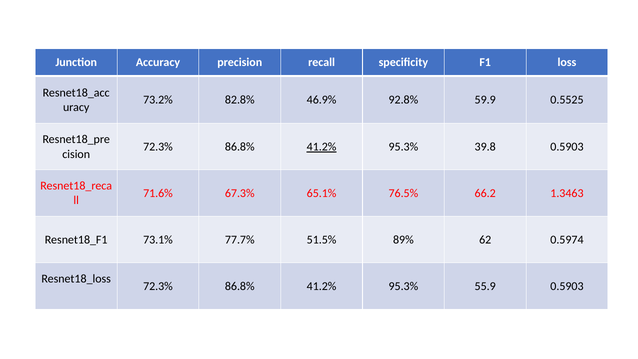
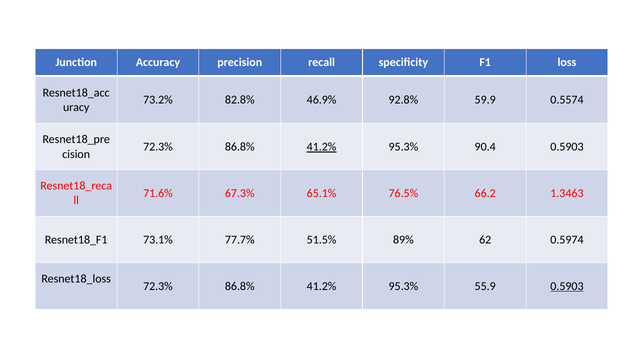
0.5525: 0.5525 -> 0.5574 (567, 100)
39.8: 39.8 -> 90.4 (485, 147)
0.5903 underline: none -> present (567, 286)
